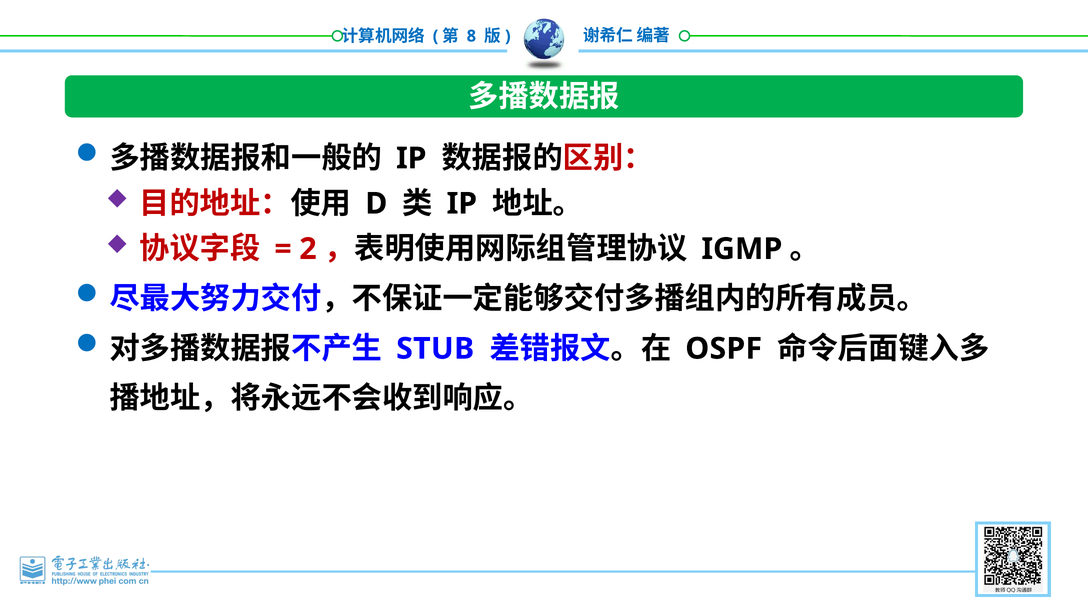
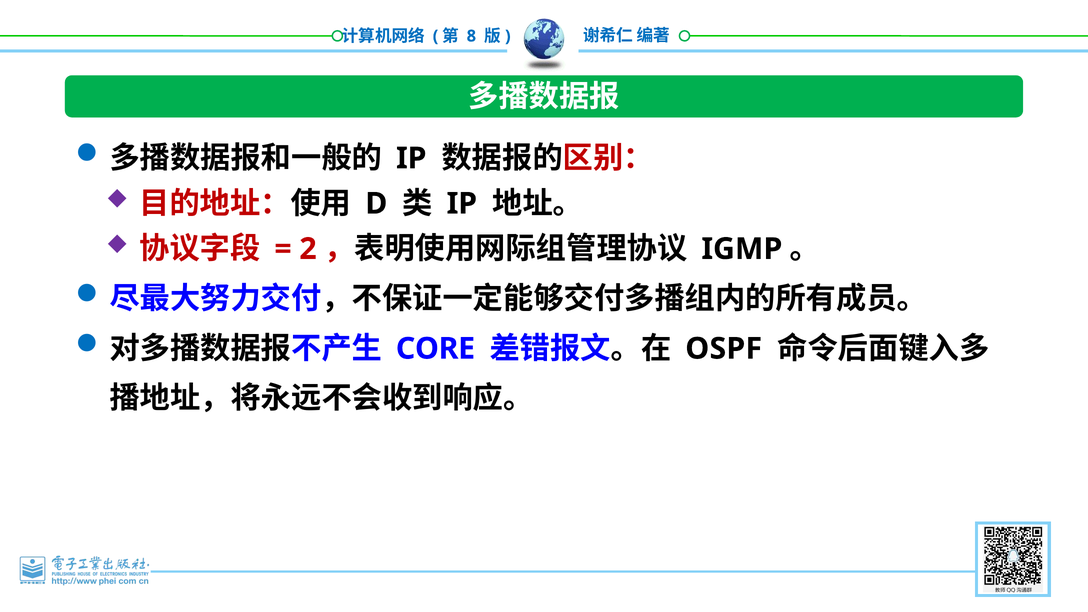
STUB: STUB -> CORE (435, 349)
